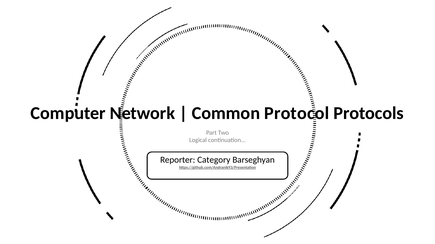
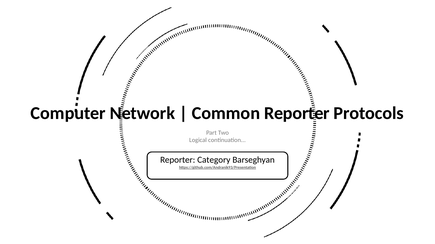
Common Protocol: Protocol -> Reporter (297, 114)
